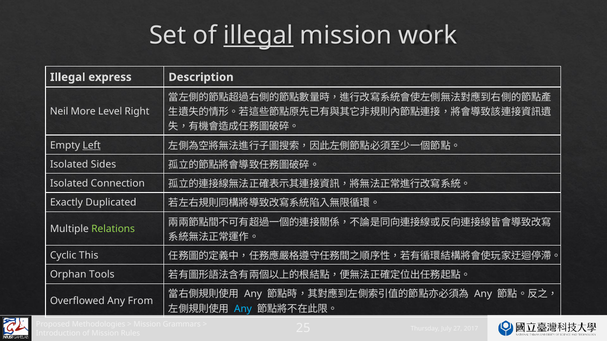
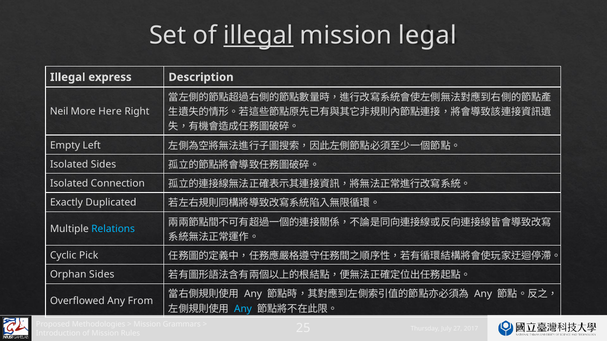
work: work -> legal (428, 35)
Level: Level -> Here (110, 112)
Left underline: present -> none (92, 145)
Relations colour: light green -> light blue (113, 229)
This: This -> Pick (89, 256)
Orphan Tools: Tools -> Sides (102, 275)
